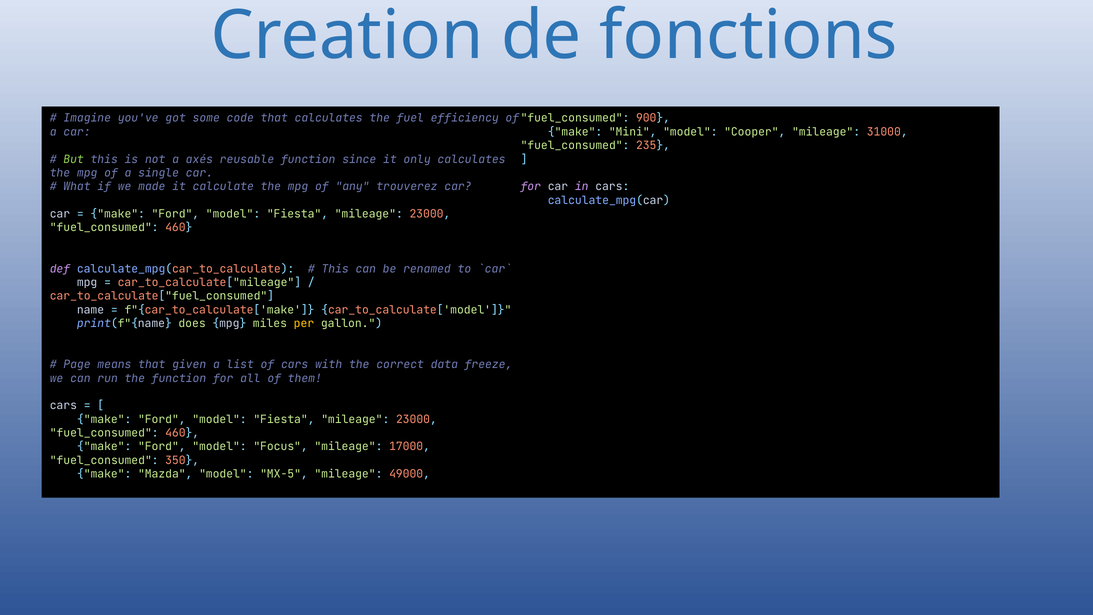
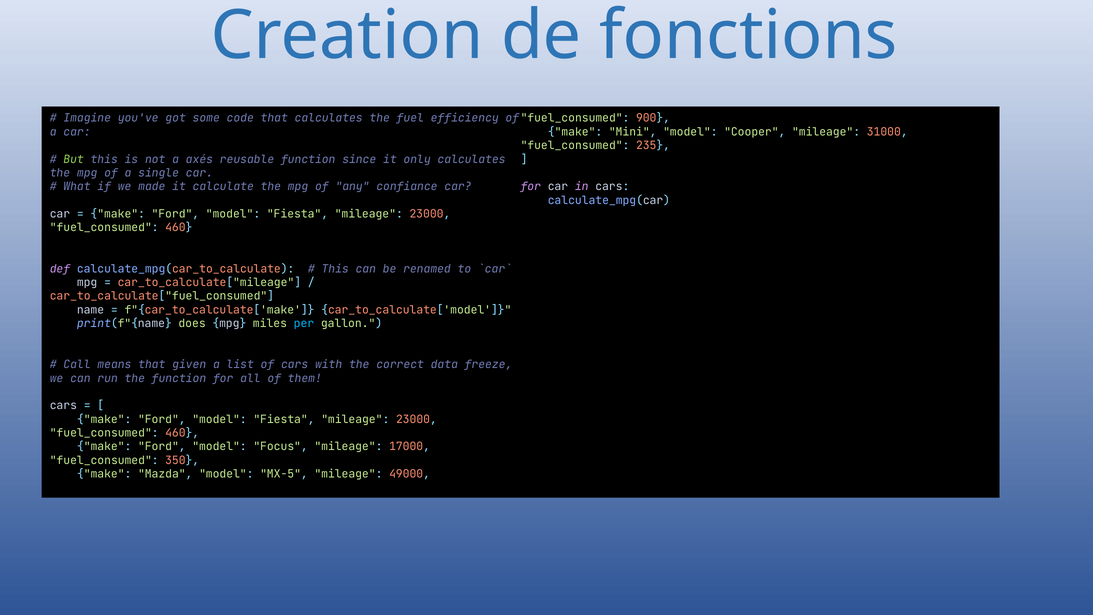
trouverez: trouverez -> confiance (407, 187)
per colour: yellow -> light blue (304, 323)
Page: Page -> Call (77, 364)
